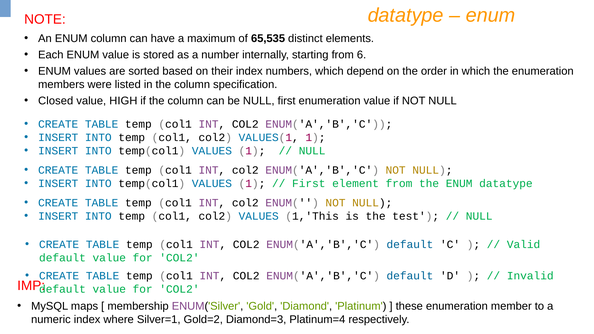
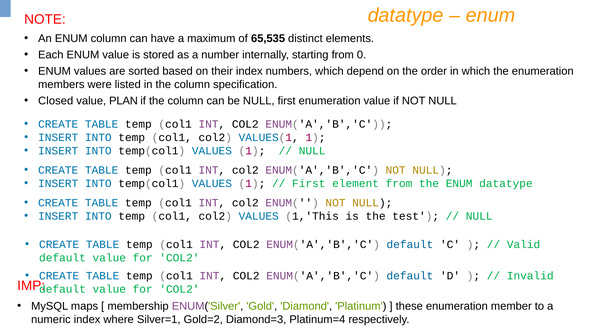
6: 6 -> 0 (362, 55)
HIGH: HIGH -> PLAN (123, 101)
